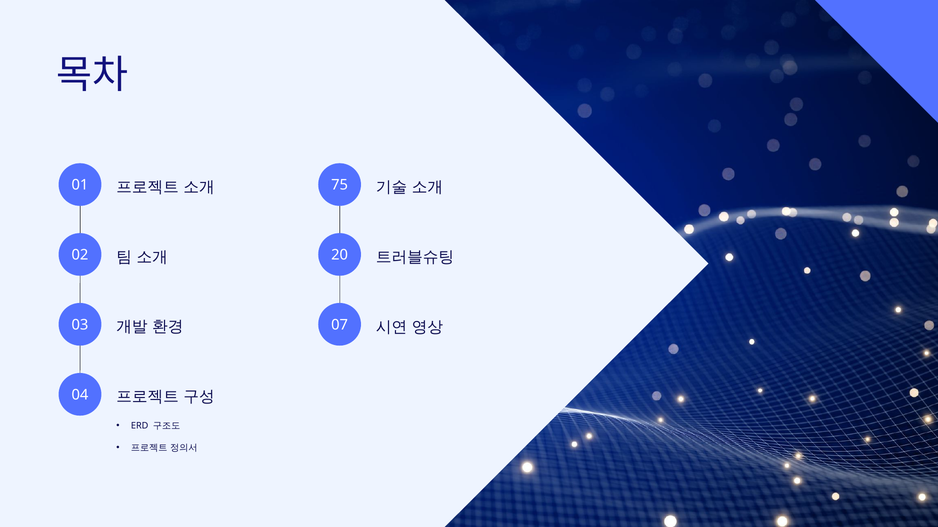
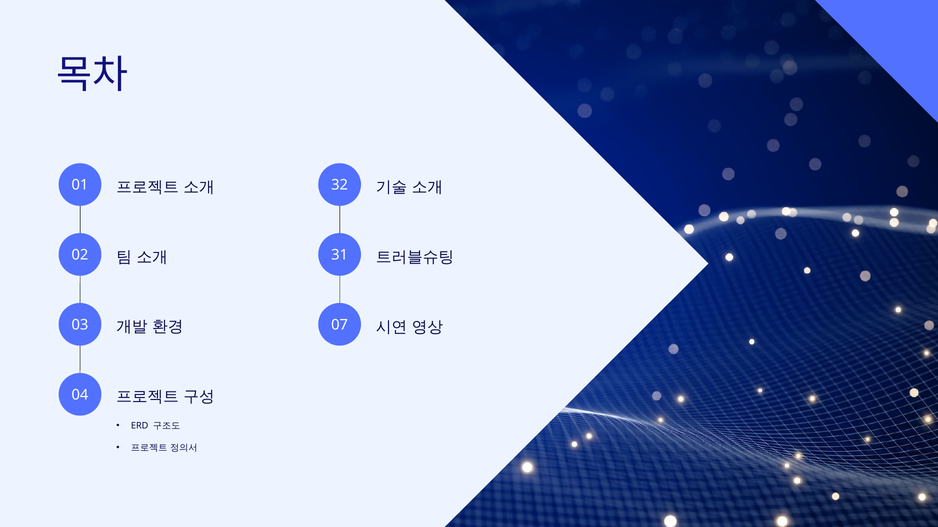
75: 75 -> 32 (340, 185)
20: 20 -> 31 (340, 255)
